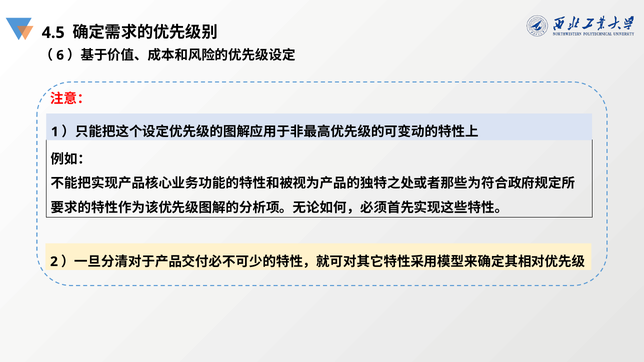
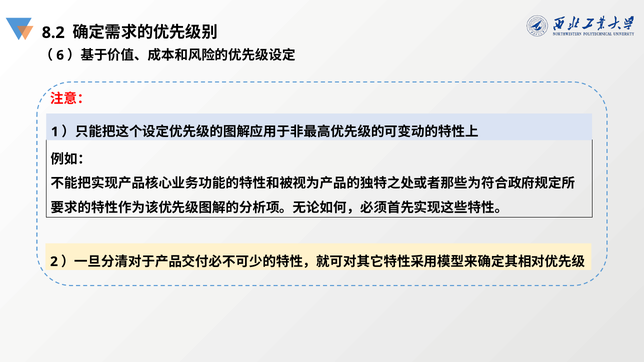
4.5: 4.5 -> 8.2 (53, 33)
